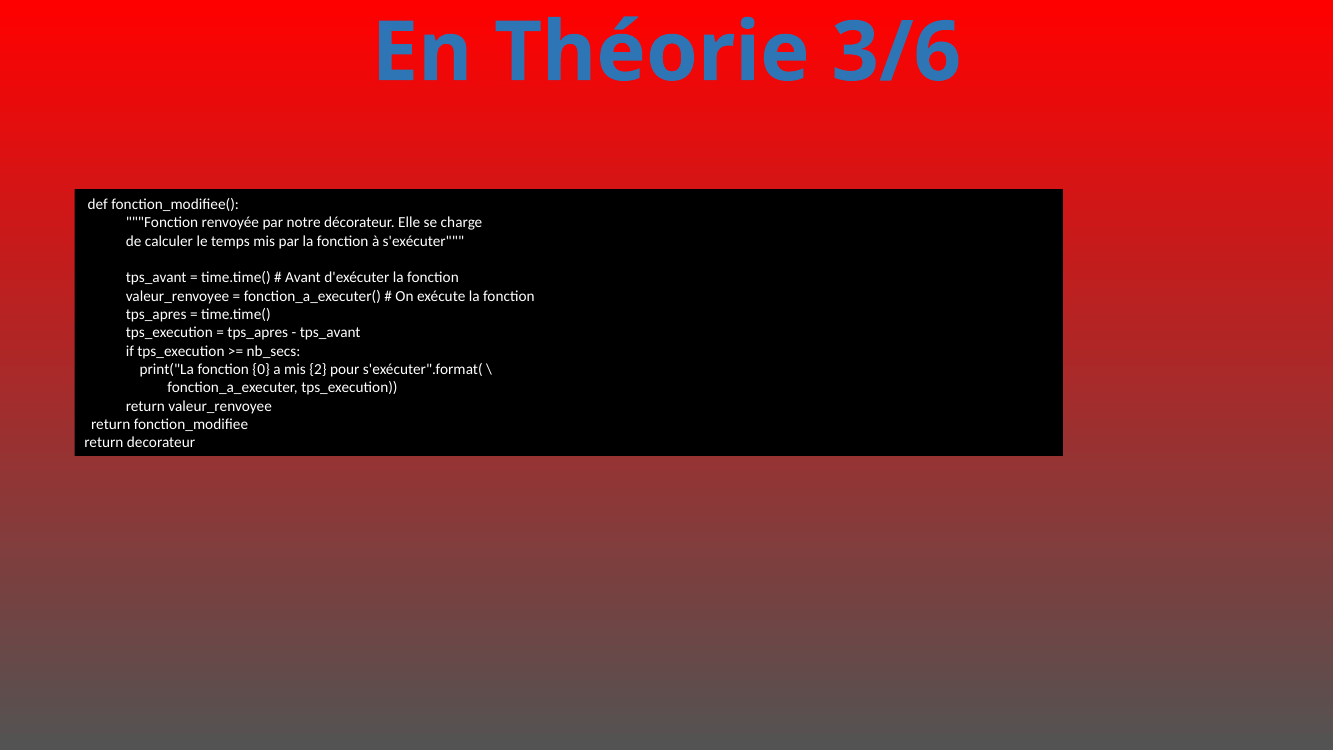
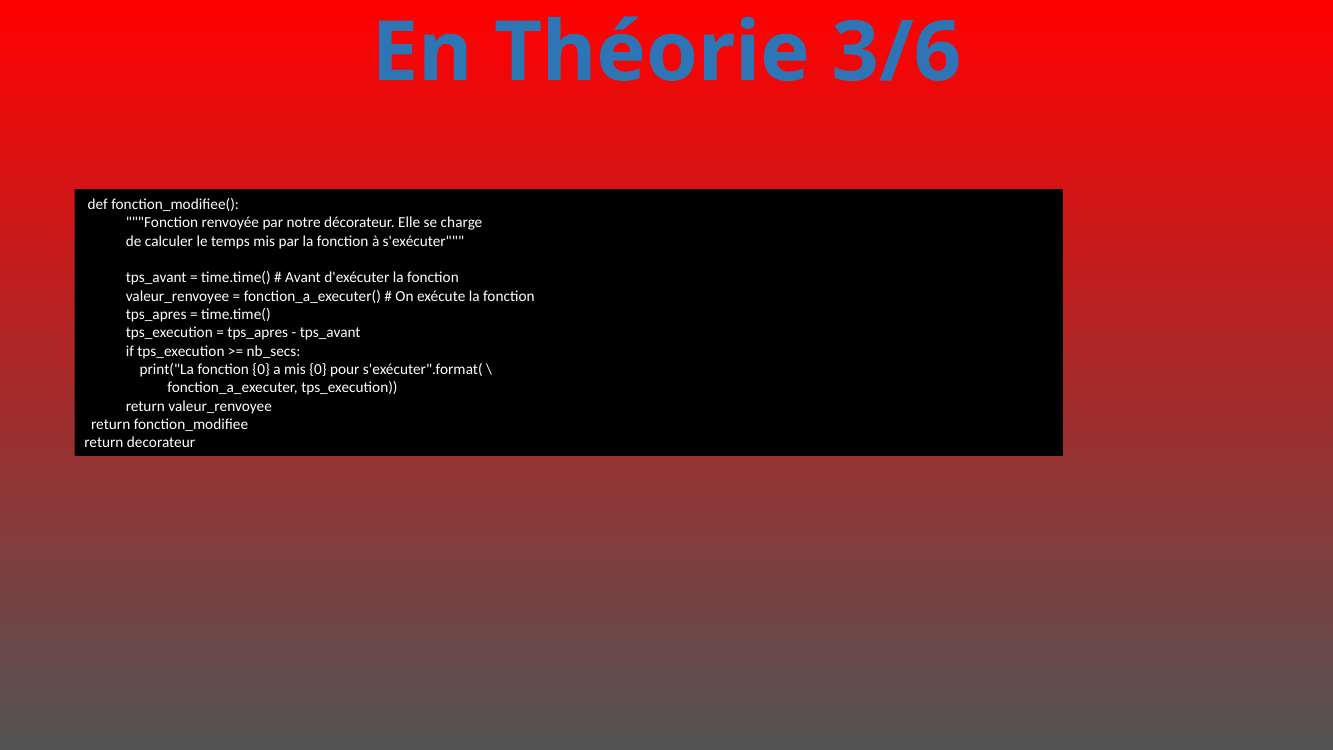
mis 2: 2 -> 0 (318, 369)
